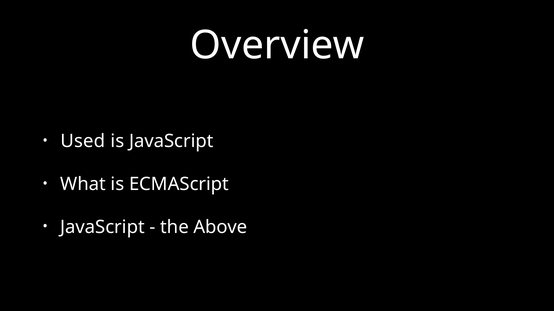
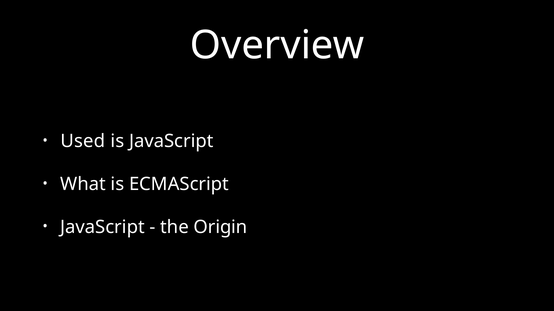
Above: Above -> Origin (220, 227)
